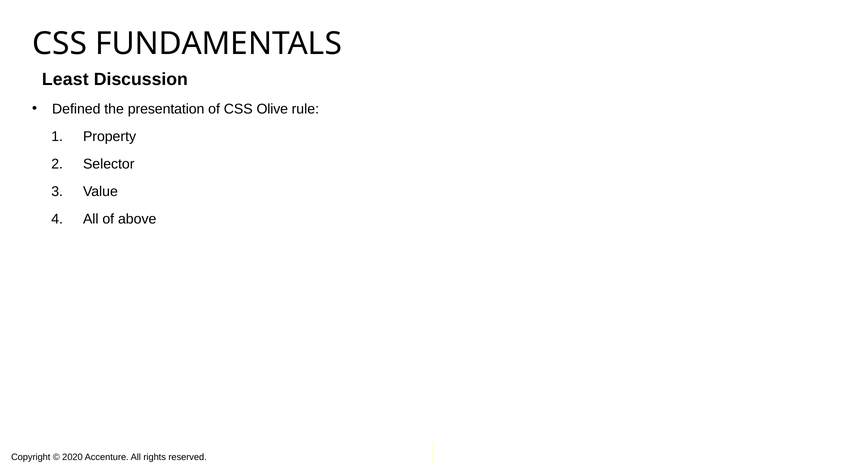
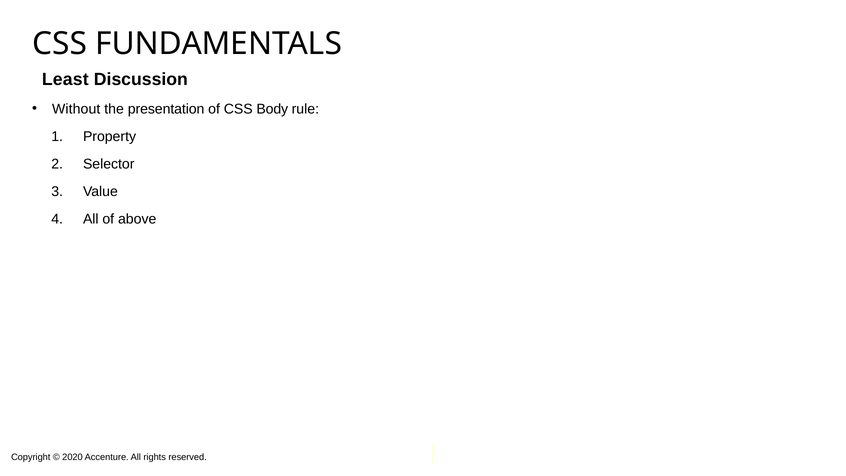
Defined: Defined -> Without (76, 109)
Olive: Olive -> Body (272, 109)
